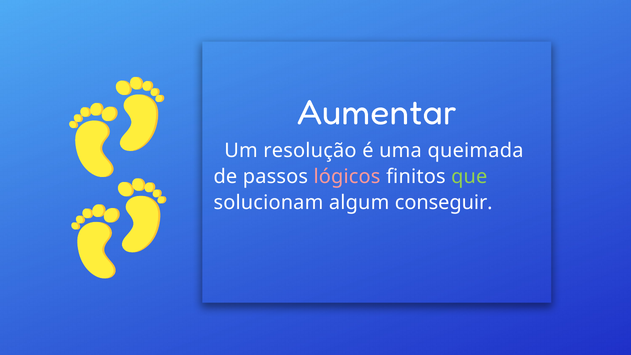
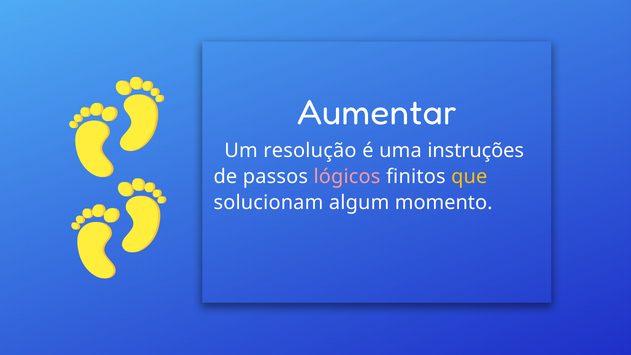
queimada: queimada -> instruções (476, 151)
que colour: light green -> yellow (469, 177)
conseguir: conseguir -> momento (444, 203)
